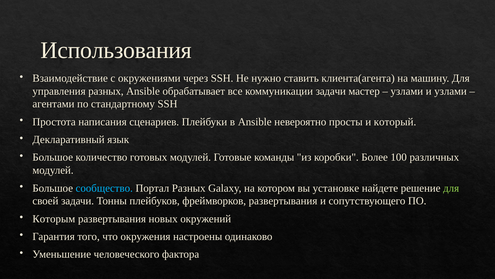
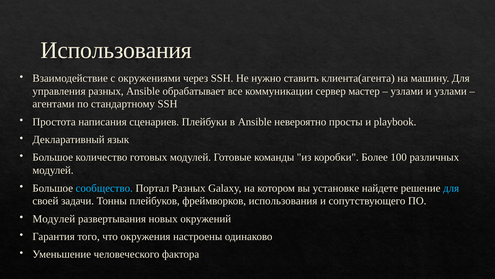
коммуникации задачи: задачи -> сервер (331, 91)
который: который -> playbook (395, 122)
для colour: light green -> light blue (451, 188)
фреймворков развертывания: развертывания -> использования (283, 201)
Которым: Которым -> Модулей (54, 218)
